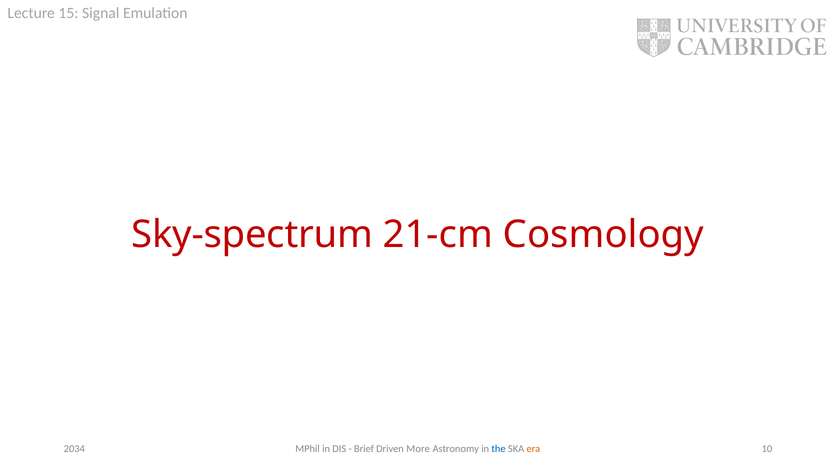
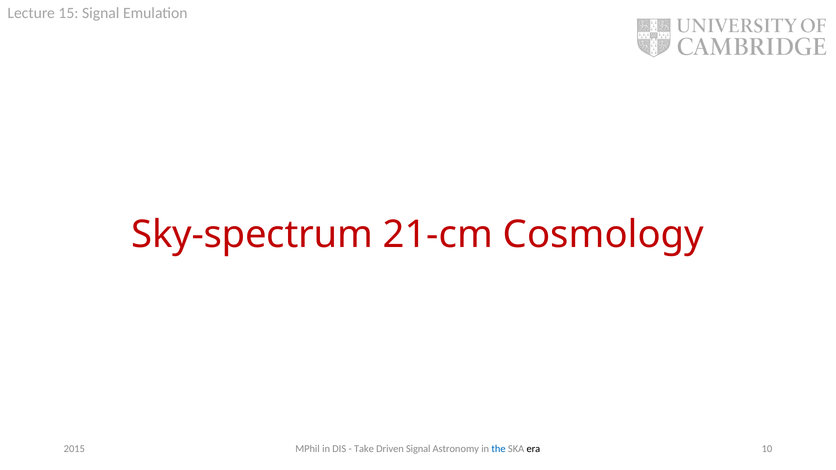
Brief: Brief -> Take (364, 449)
Driven More: More -> Signal (418, 449)
era colour: orange -> black (533, 449)
2034: 2034 -> 2015 (74, 449)
